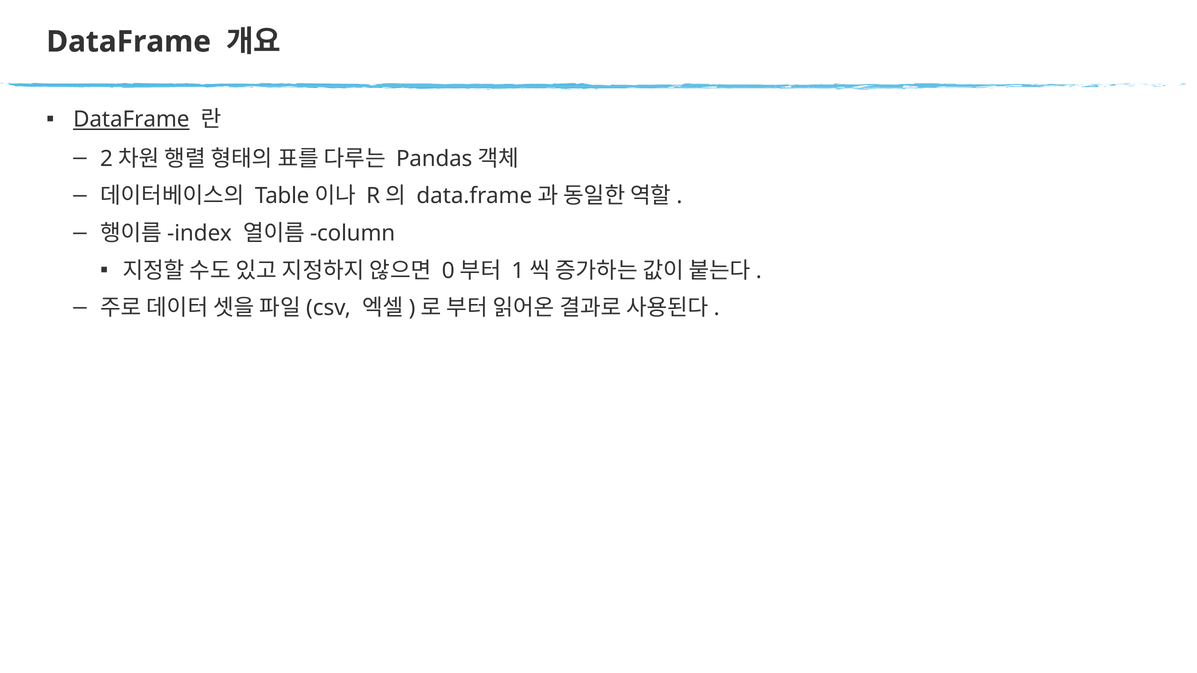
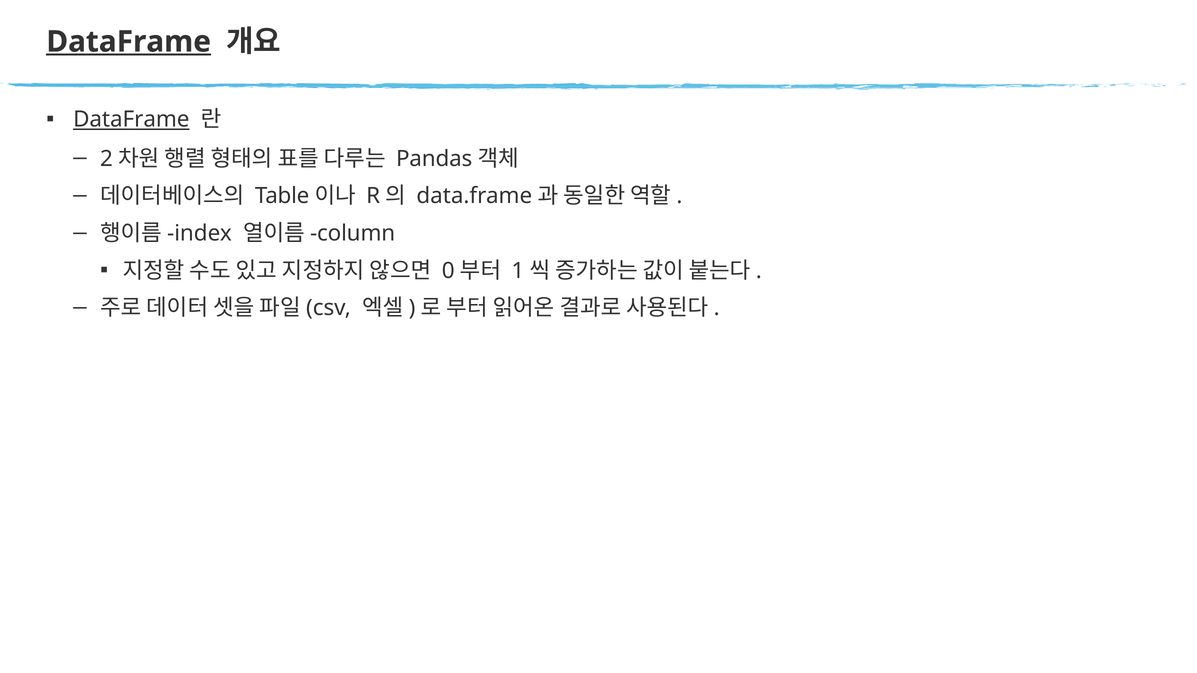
DataFrame underline: none -> present (129, 42)
